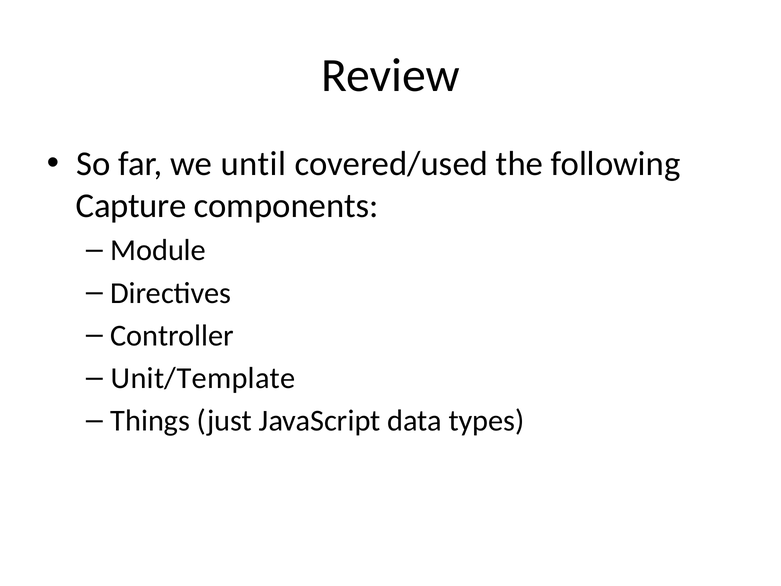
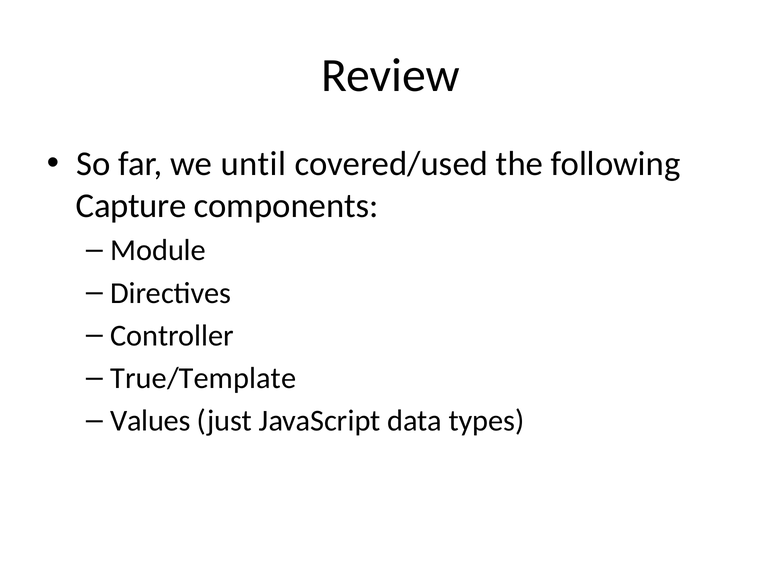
Unit/Template: Unit/Template -> True/Template (203, 378)
Things: Things -> Values (150, 421)
